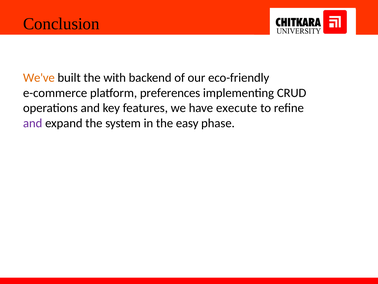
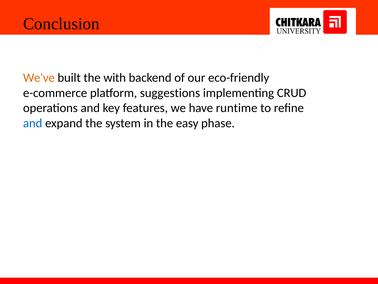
preferences: preferences -> suggestions (170, 93)
execute: execute -> runtime (237, 108)
and colour: purple -> blue (33, 123)
